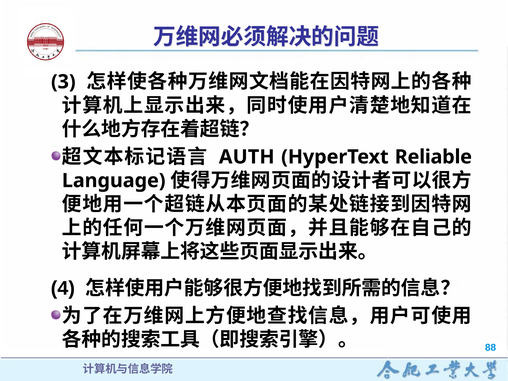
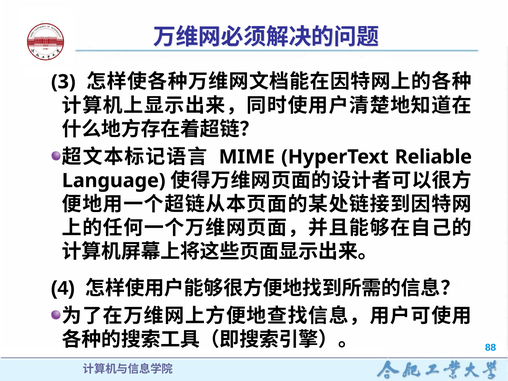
AUTH: AUTH -> MIME (247, 157)
